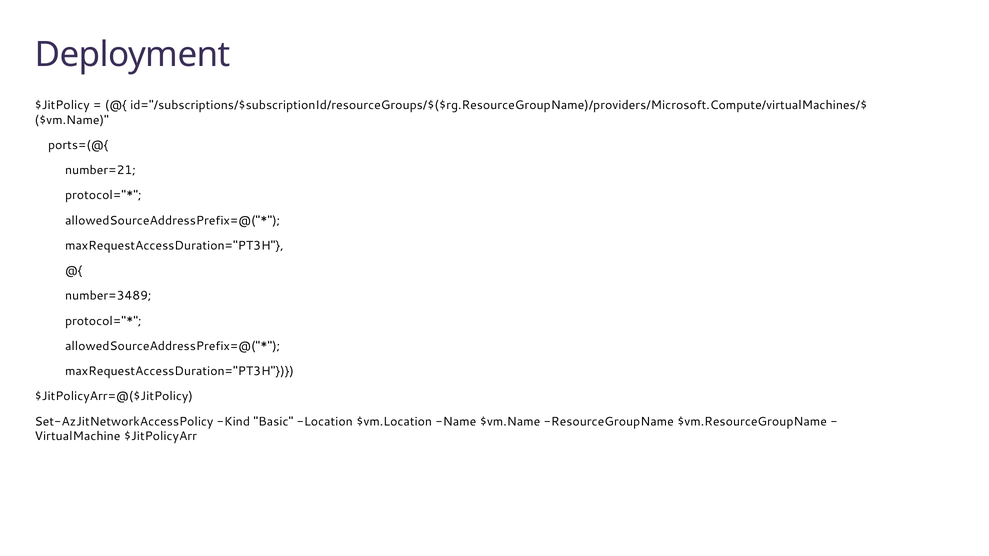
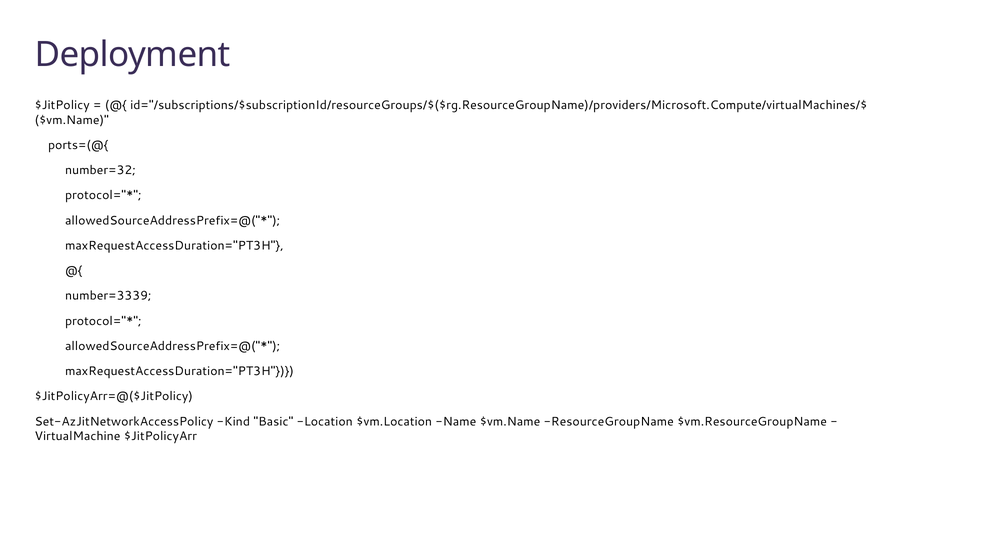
number=21: number=21 -> number=32 (100, 170)
number=3489: number=3489 -> number=3339 (108, 296)
